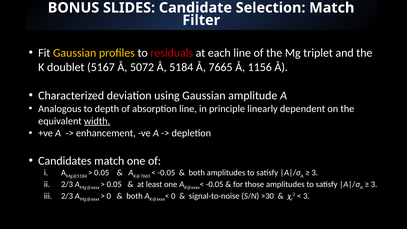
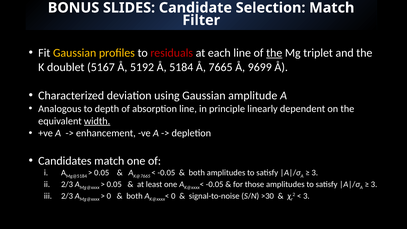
the underline: none -> present (274, 53)
5072: 5072 -> 5192 (142, 67)
1156: 1156 -> 9699 (260, 67)
